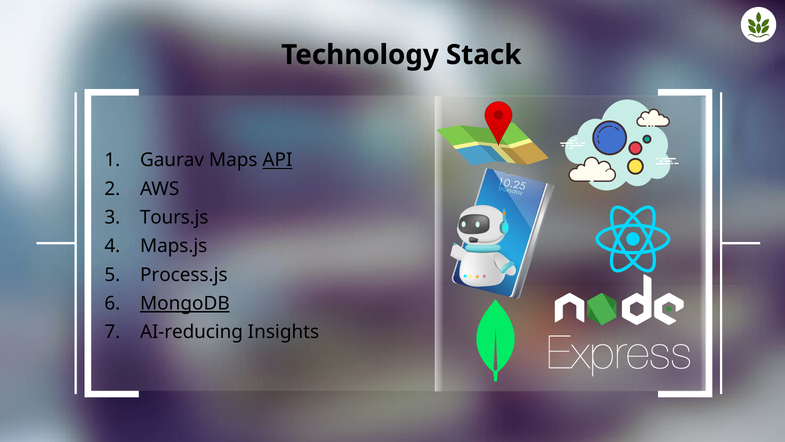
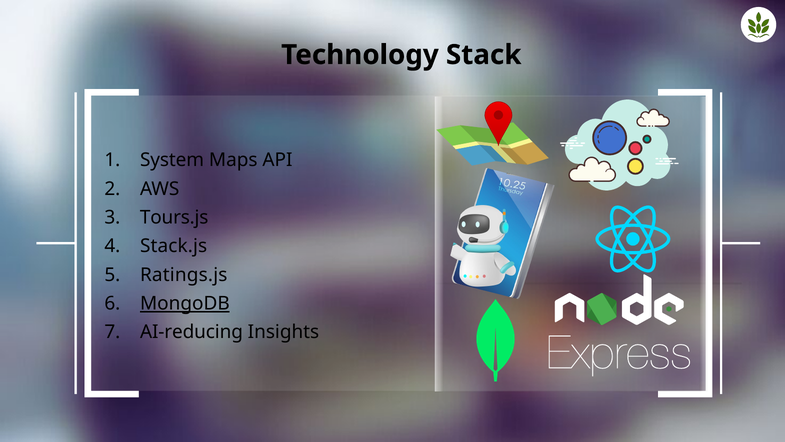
Gaurav: Gaurav -> System (172, 160)
API underline: present -> none (277, 160)
Maps.js: Maps.js -> Stack.js (174, 246)
Process.js: Process.js -> Ratings.js (184, 275)
